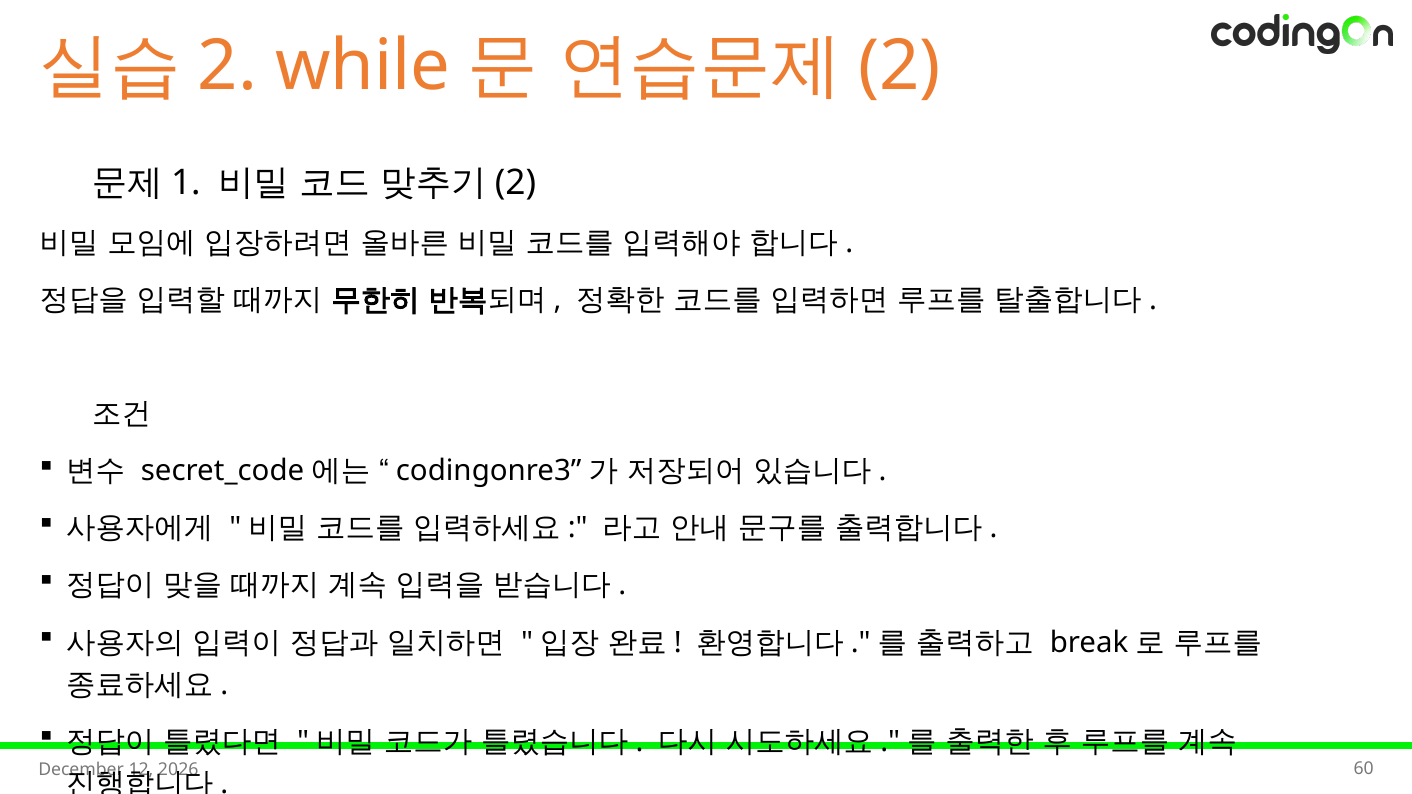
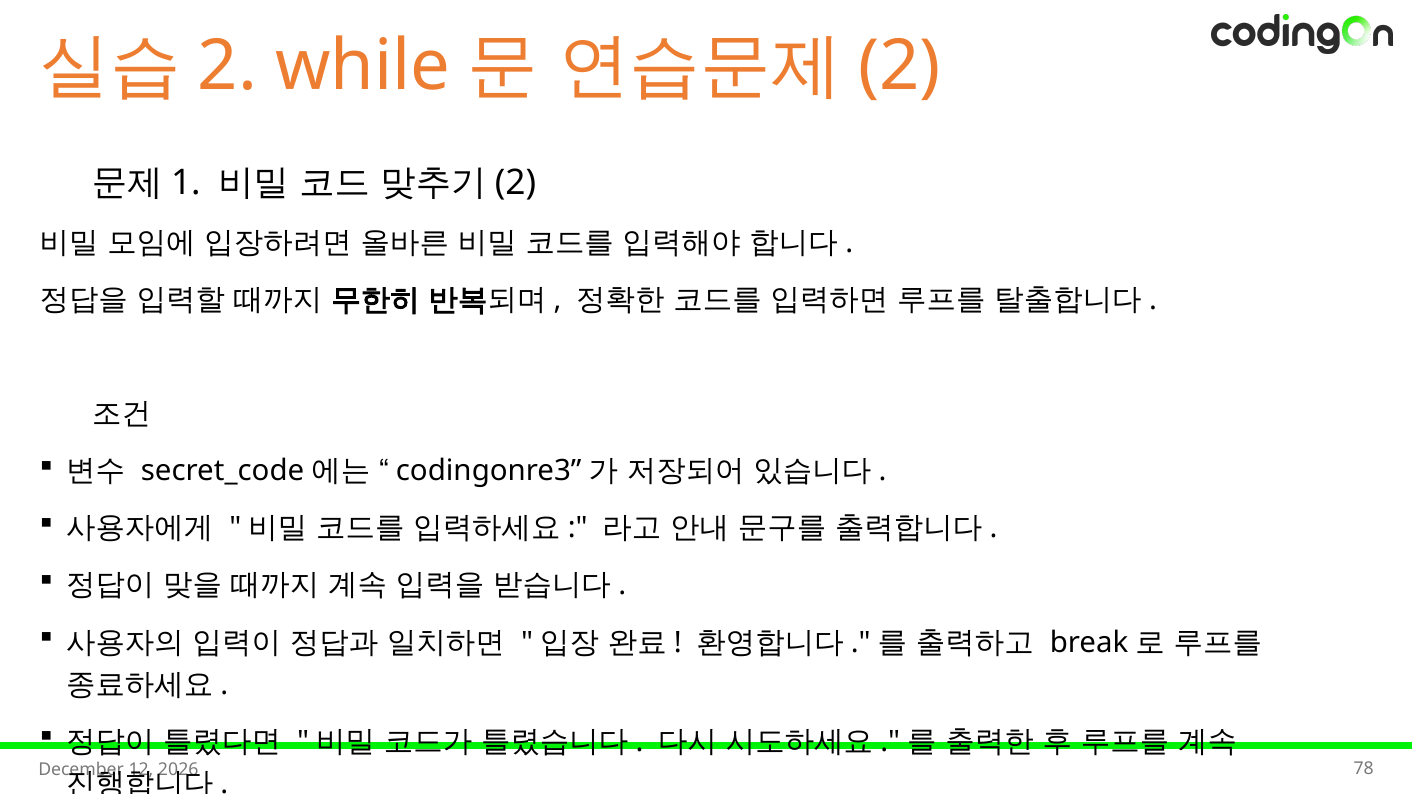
60: 60 -> 78 (1364, 769)
